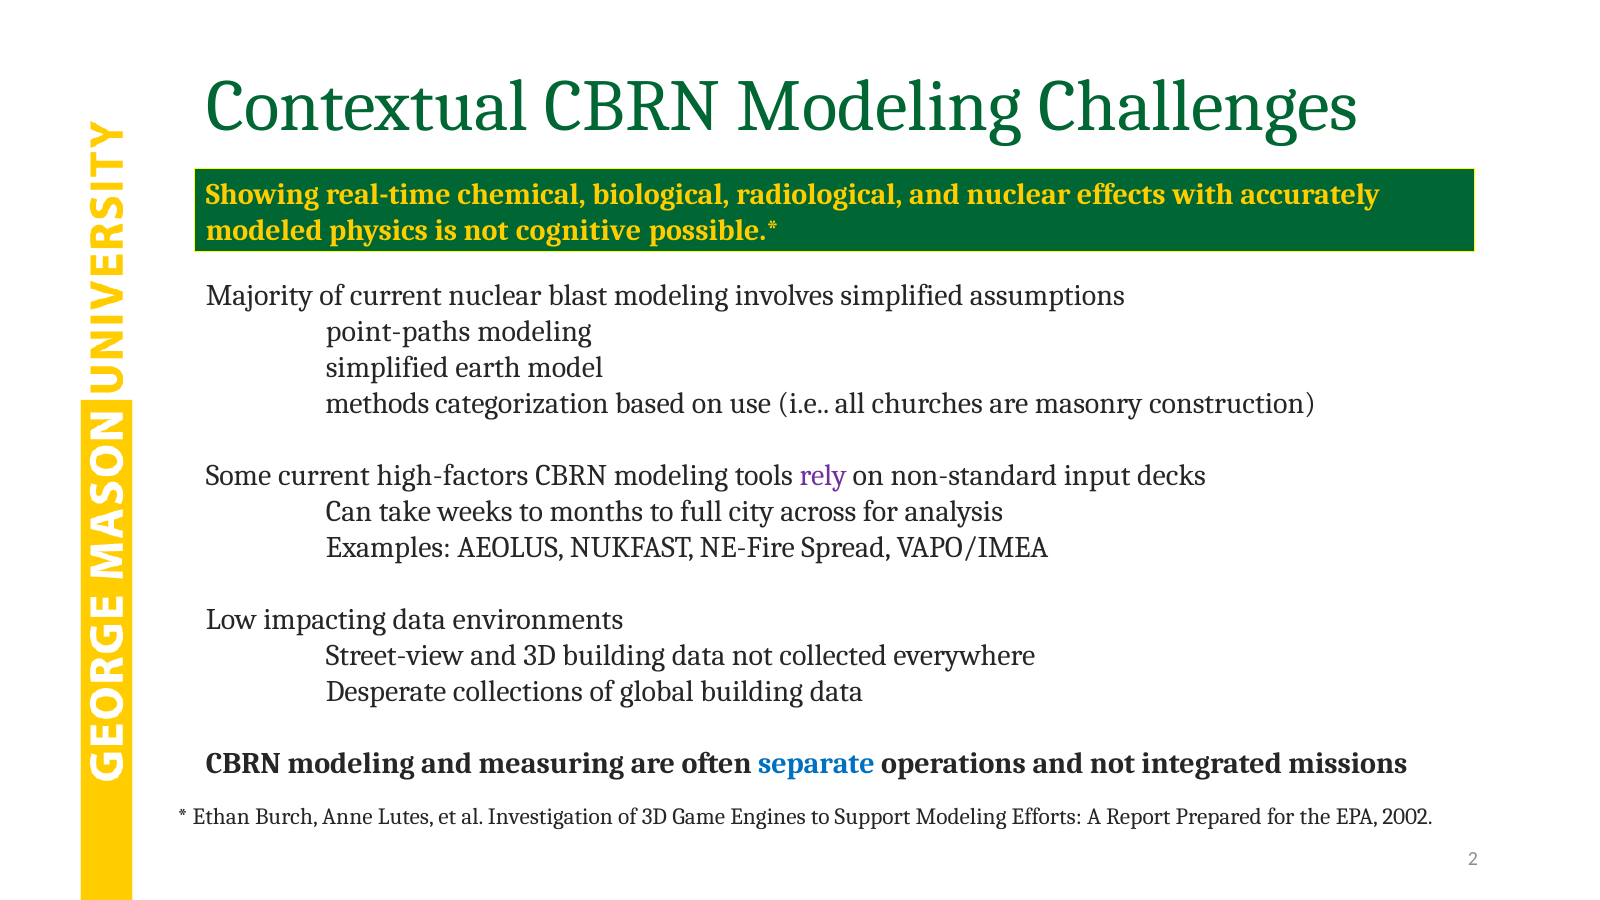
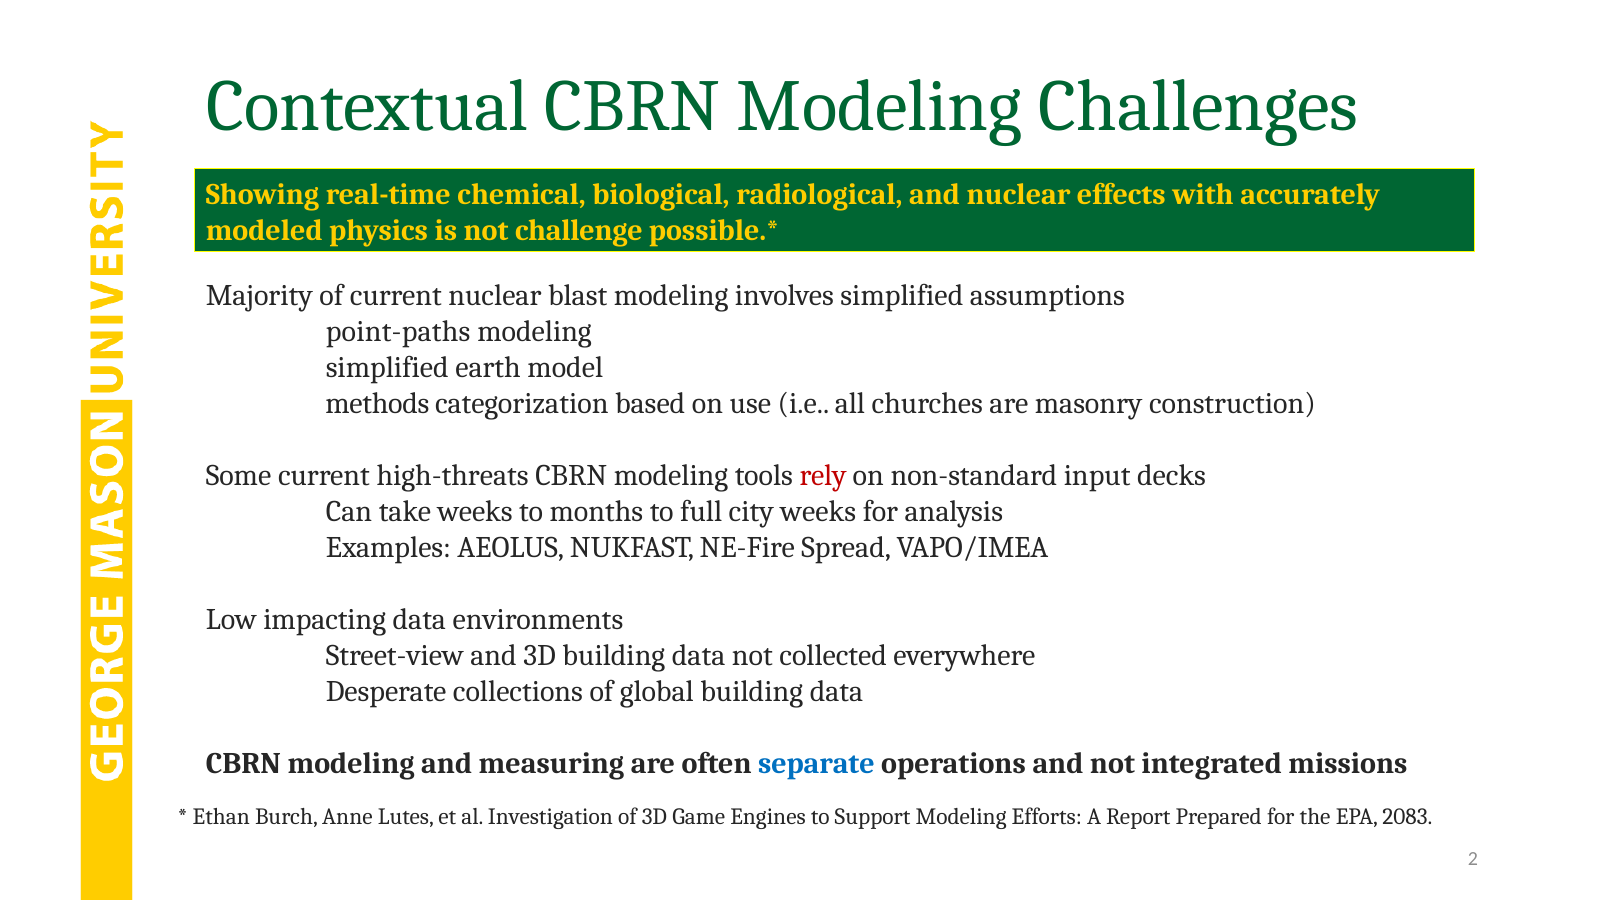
cognitive: cognitive -> challenge (579, 230)
high-factors: high-factors -> high-threats (453, 475)
rely colour: purple -> red (823, 475)
city across: across -> weeks (818, 511)
2002: 2002 -> 2083 (1407, 817)
